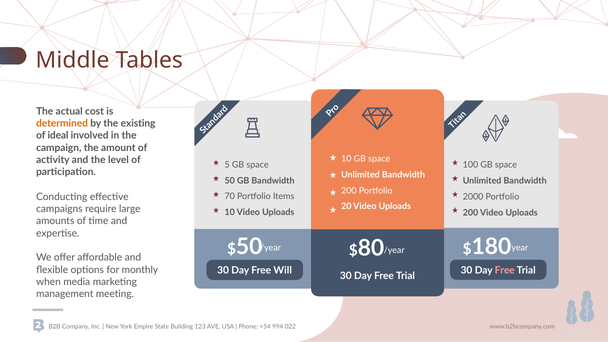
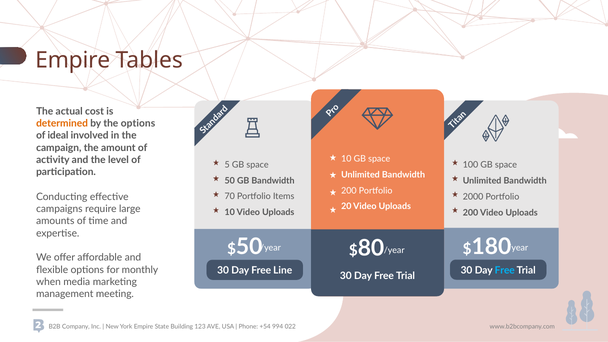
Middle: Middle -> Empire (73, 60)
the existing: existing -> options (138, 123)
Free colour: pink -> light blue (505, 270)
Will: Will -> Line (283, 270)
